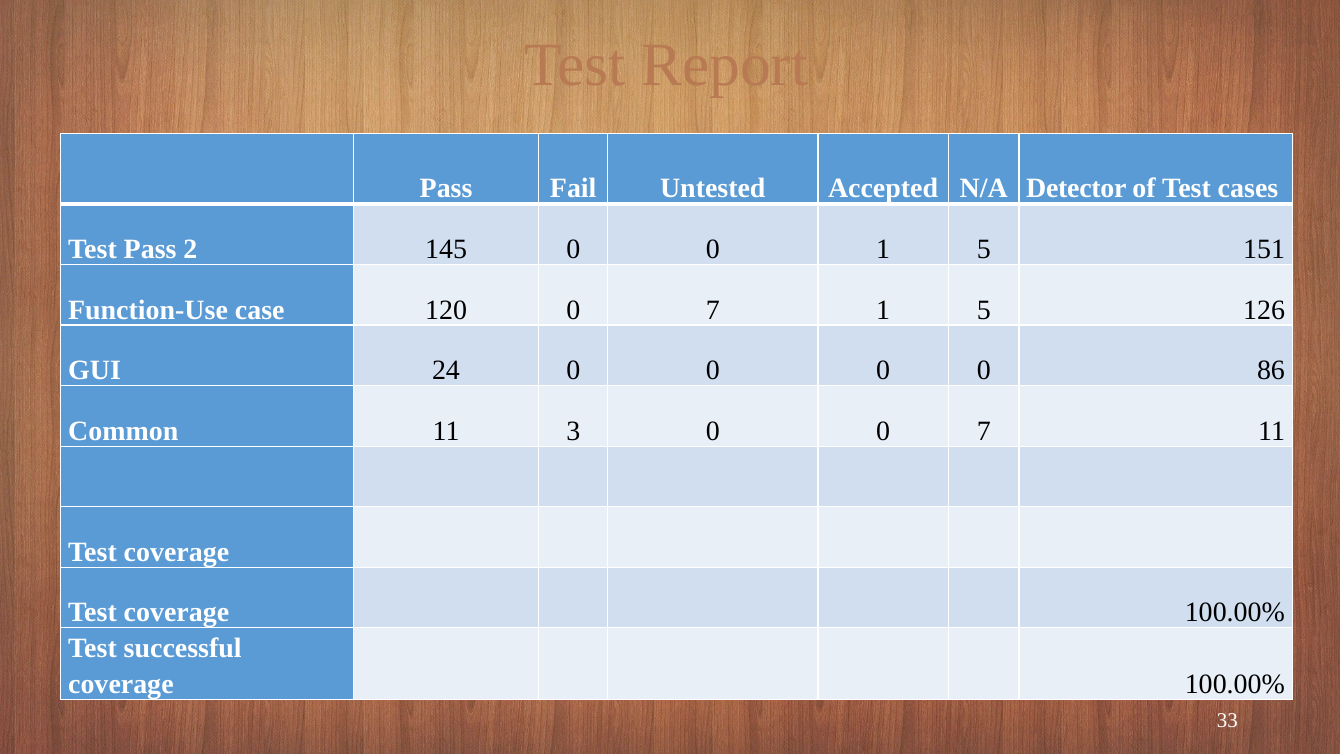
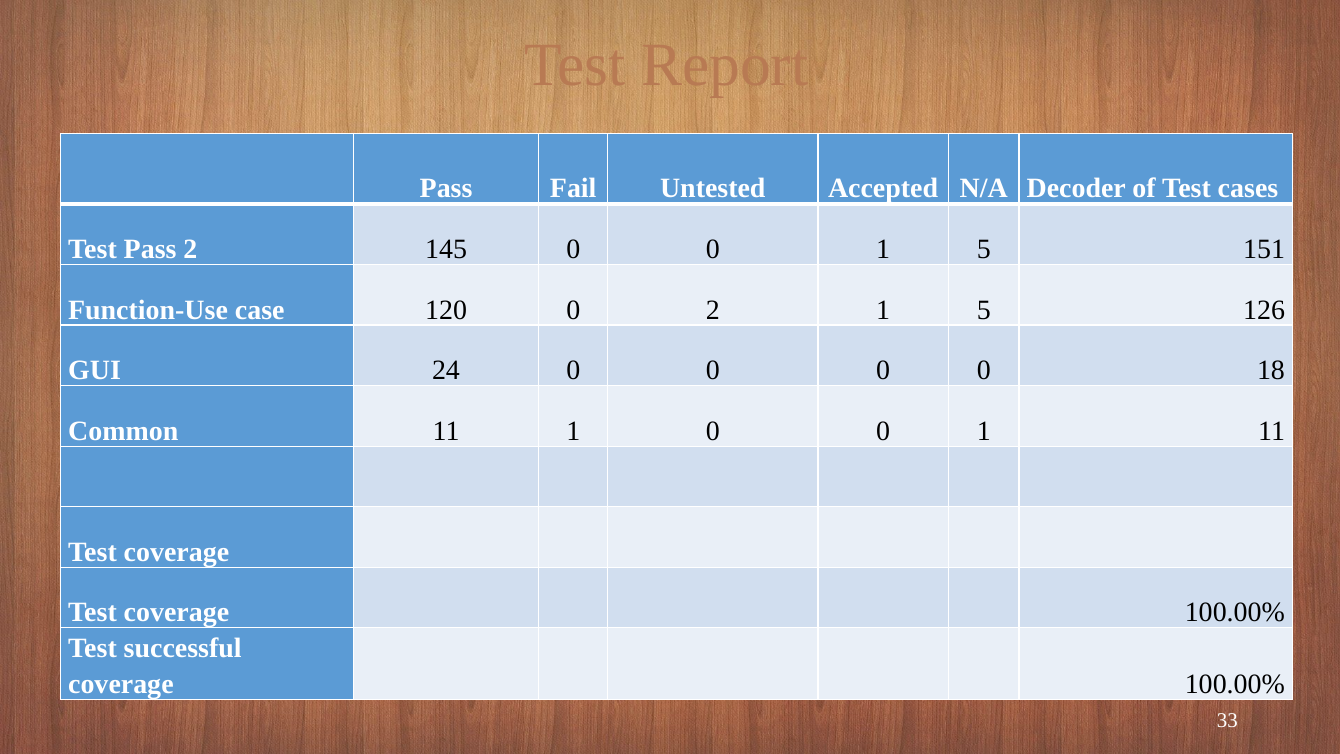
Detector: Detector -> Decoder (1076, 189)
120 0 7: 7 -> 2 (713, 310)
86: 86 -> 18 (1271, 370)
11 3: 3 -> 1 (573, 431)
7: 7 -> 1 (984, 431)
